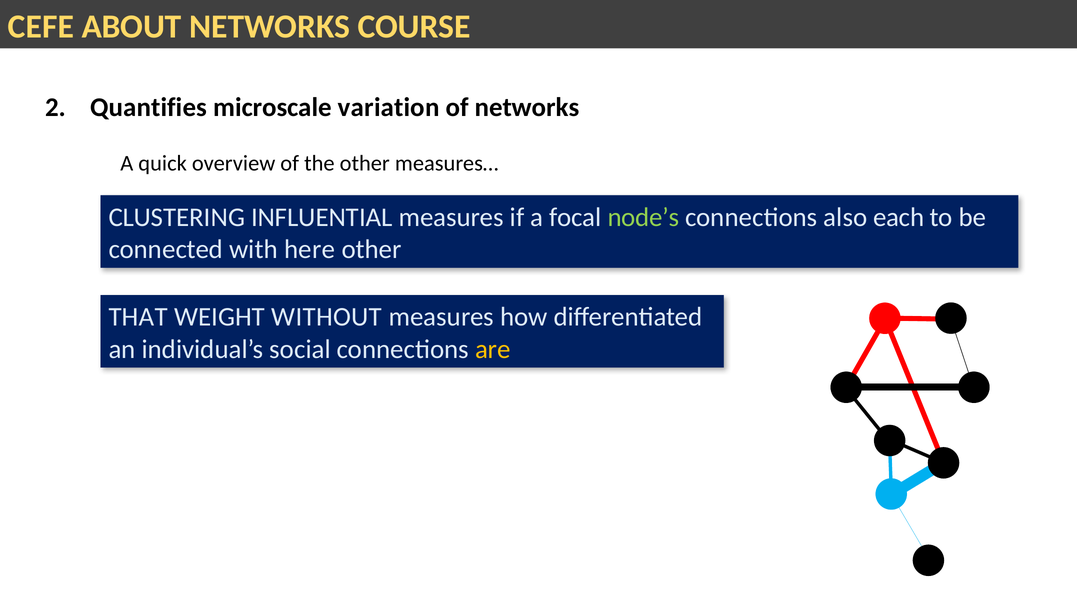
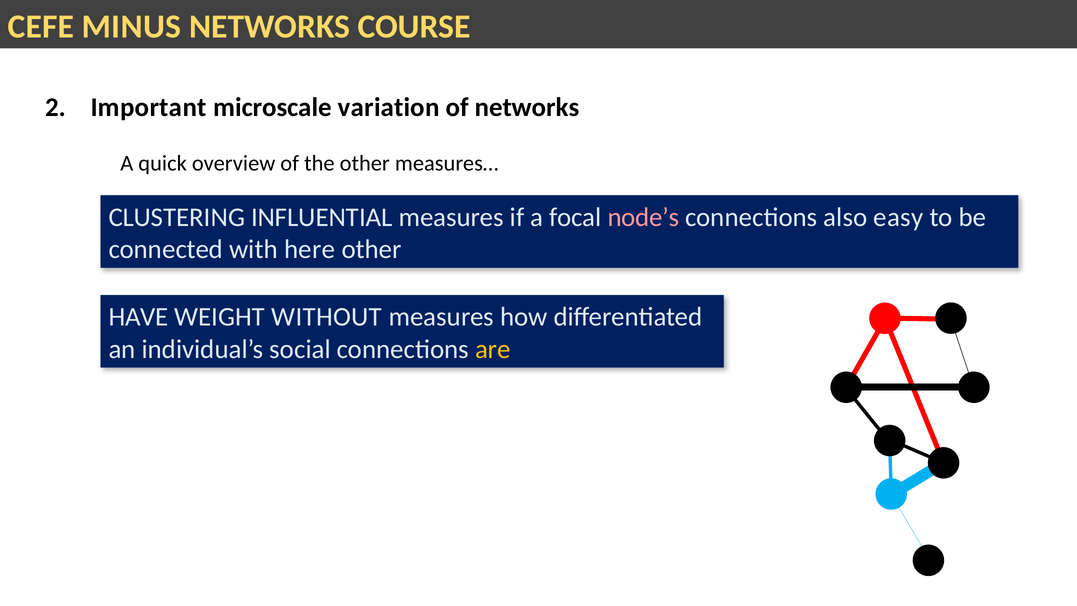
ABOUT: ABOUT -> MINUS (131, 26)
Quantifies: Quantifies -> Important (149, 107)
node’s colour: light green -> pink (643, 217)
each: each -> easy (898, 217)
THAT: THAT -> HAVE (138, 317)
